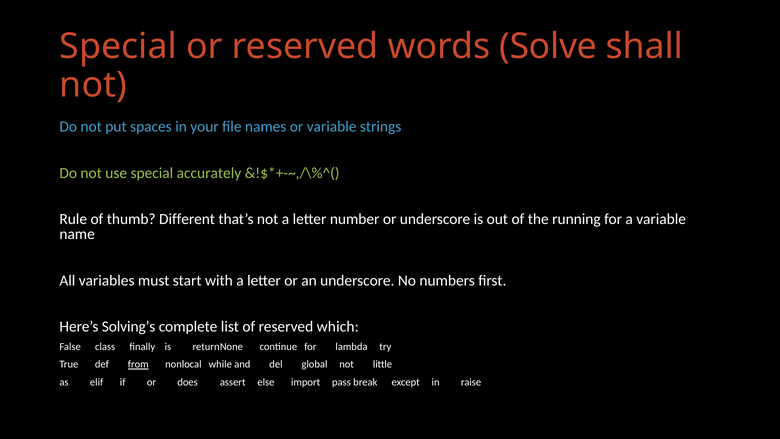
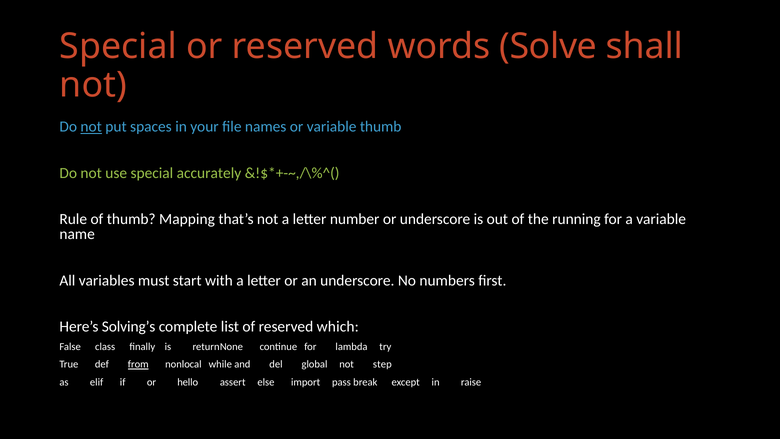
not underline: none -> present (91, 127)
variable strings: strings -> thumb (381, 127)
Different: Different -> Mapping (187, 219)
little: little -> step (382, 364)
does: does -> hello (188, 382)
